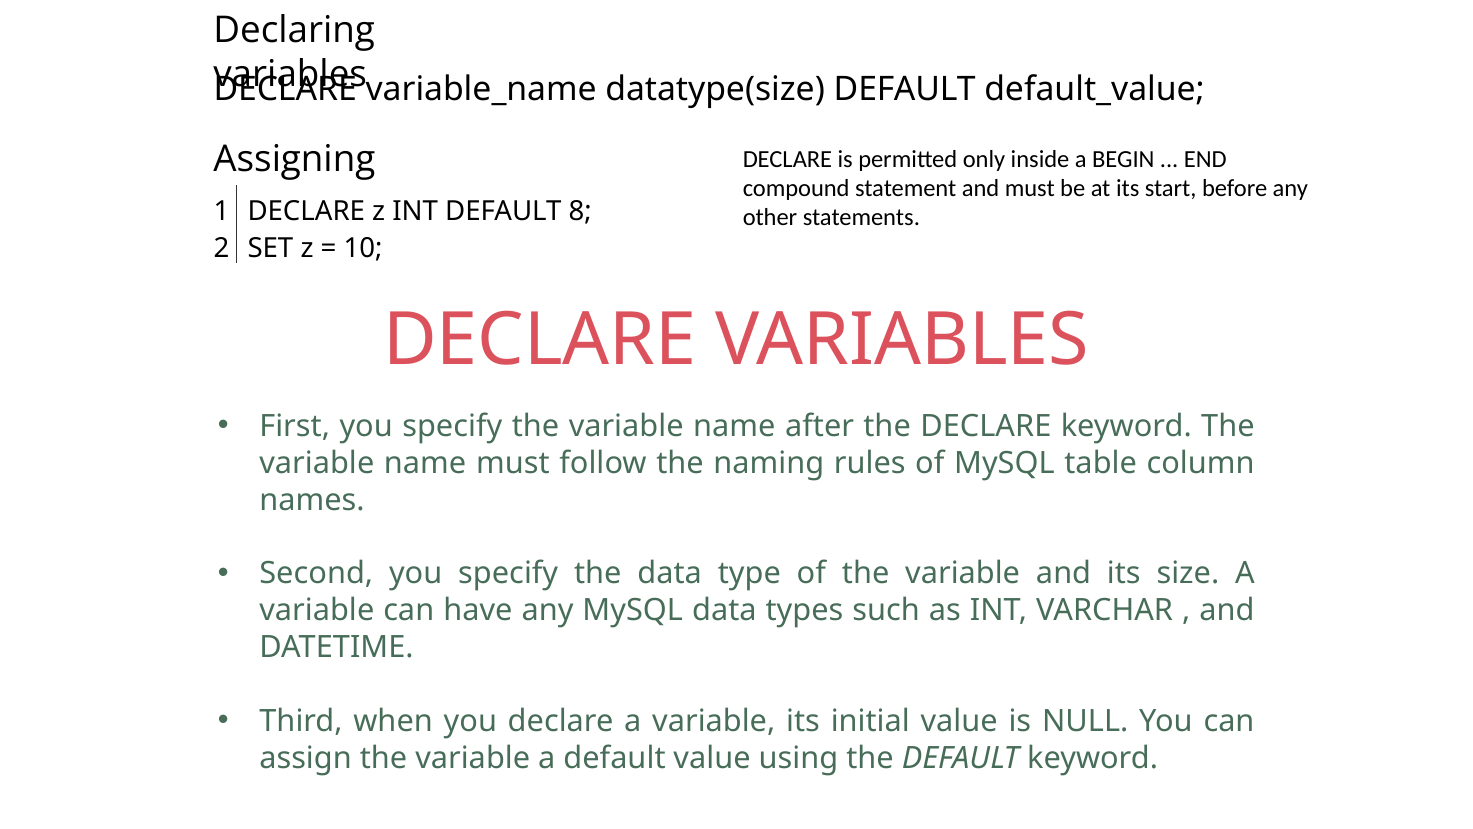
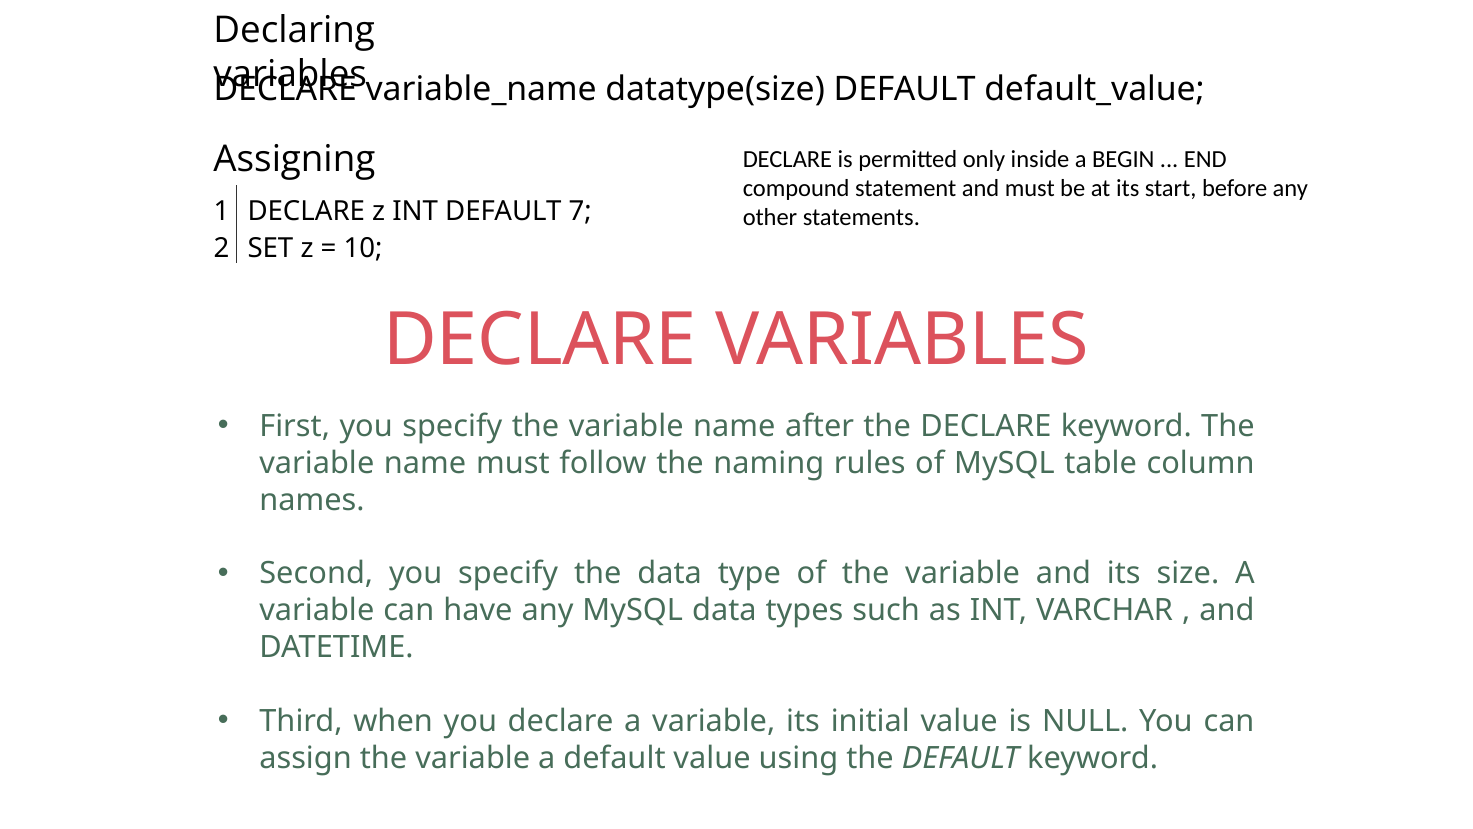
8: 8 -> 7 (580, 211)
